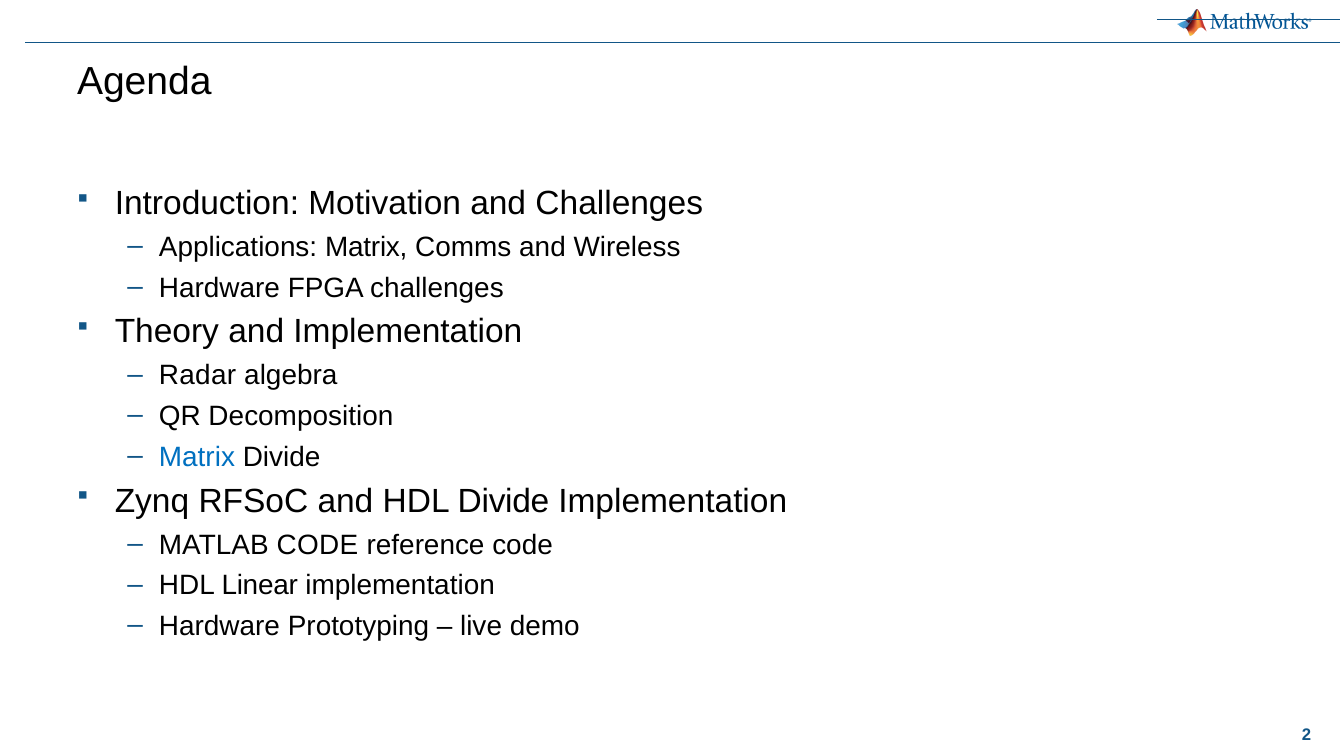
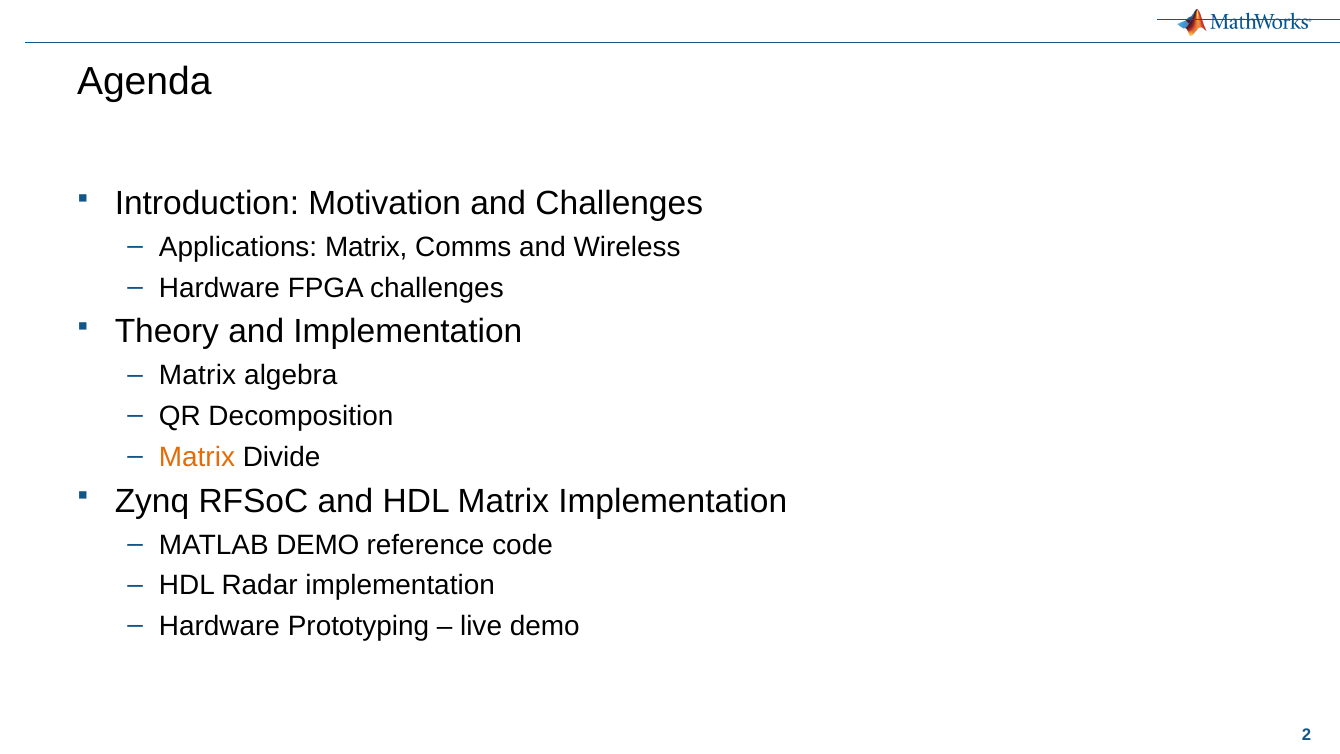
Radar: Radar -> Matrix (198, 375)
Matrix colour: blue -> orange (197, 457)
HDL Divide: Divide -> Matrix (503, 501)
MATLAB CODE: CODE -> DEMO (318, 545)
Linear: Linear -> Radar (260, 585)
